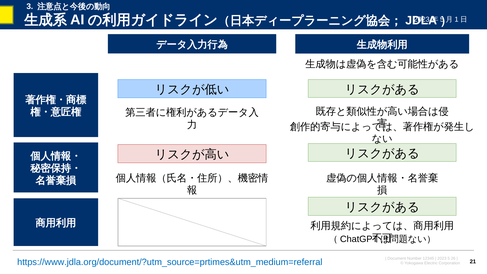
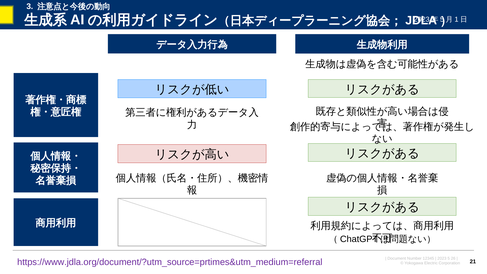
https://www.jdla.org/document/?utm_source=prtimes&utm_medium=referral colour: blue -> purple (170, 262)
